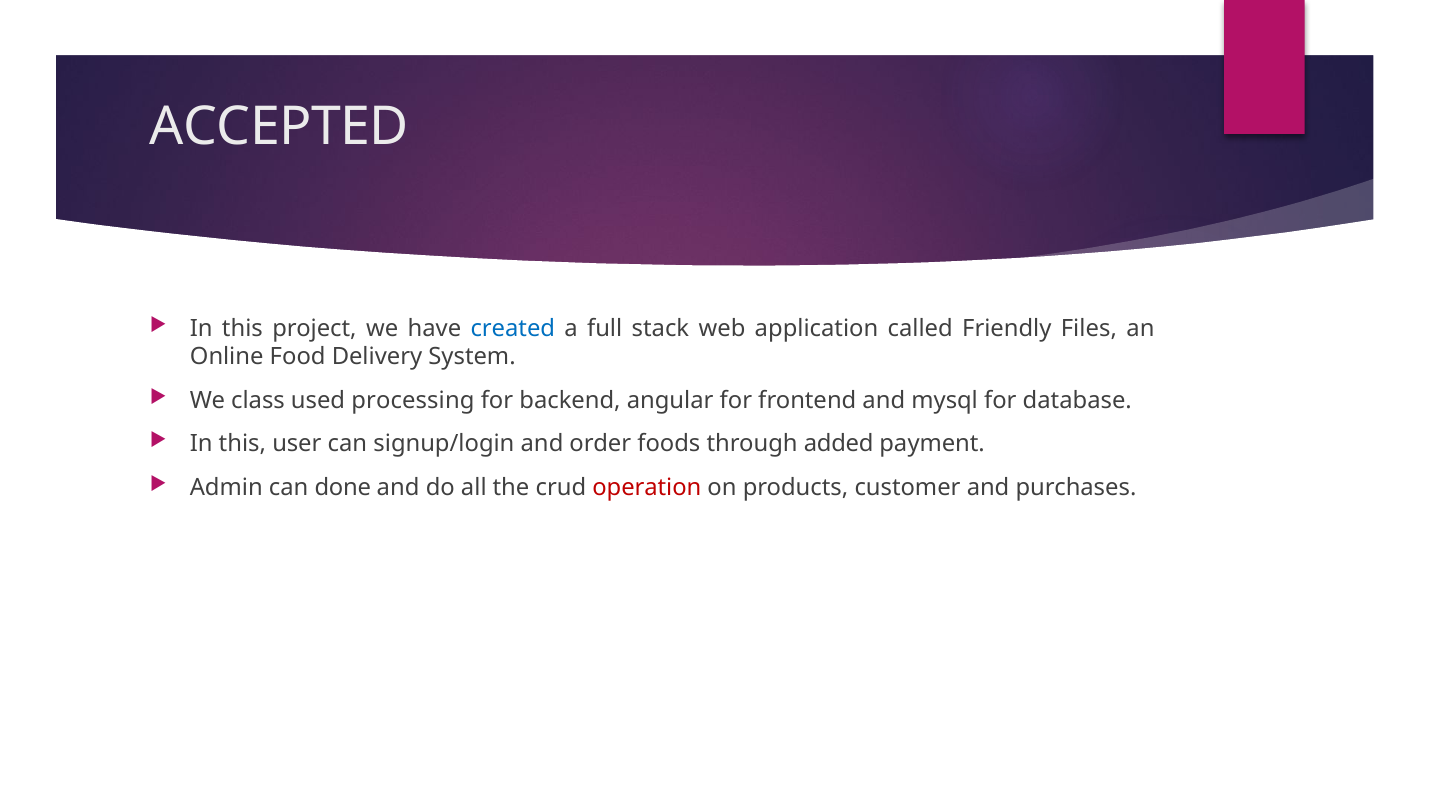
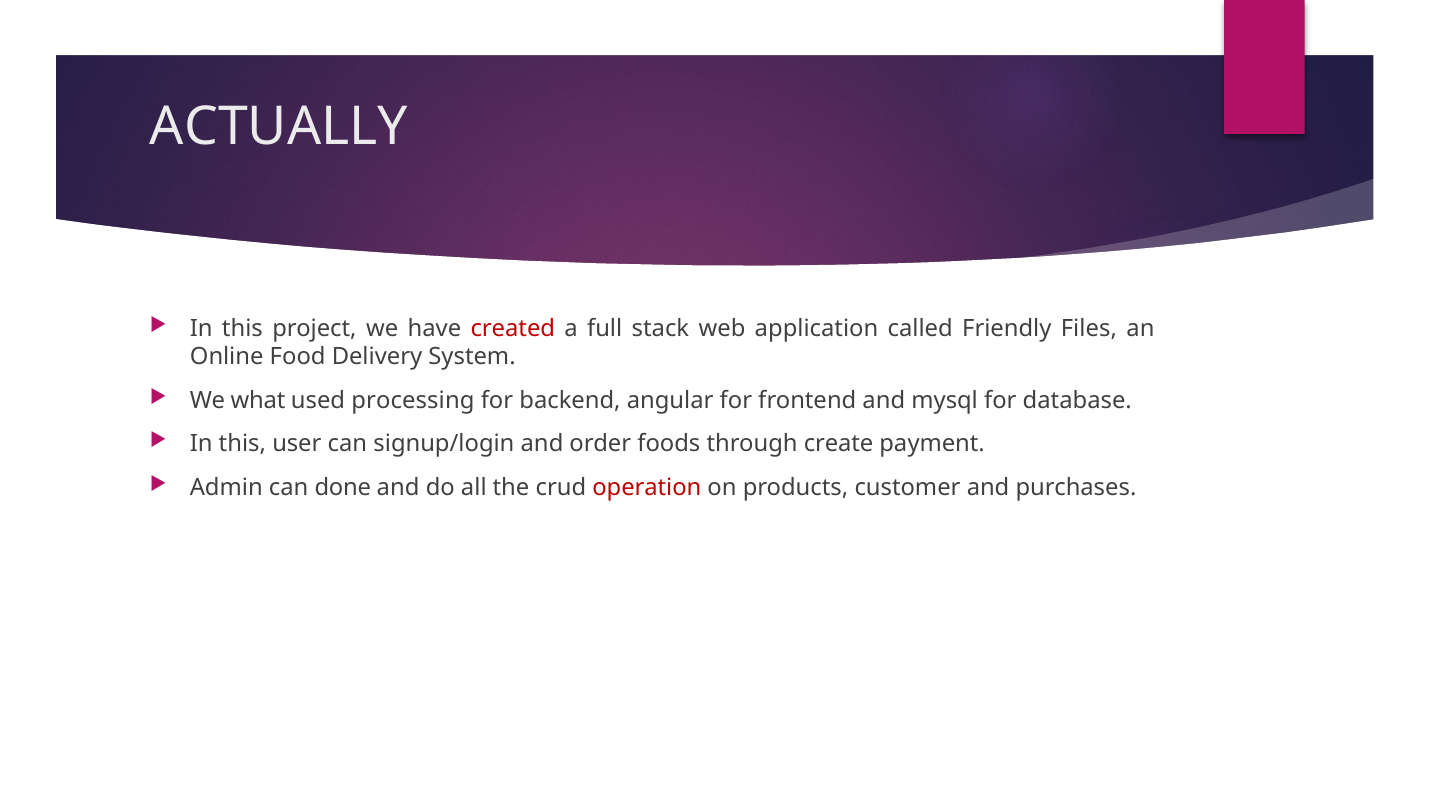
ACCEPTED: ACCEPTED -> ACTUALLY (279, 127)
created colour: blue -> red (513, 328)
class: class -> what (258, 401)
added: added -> create (839, 444)
